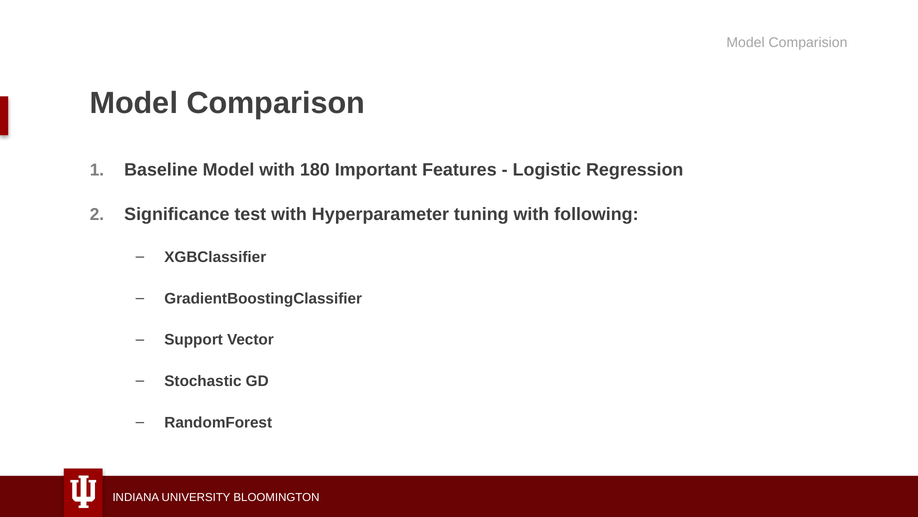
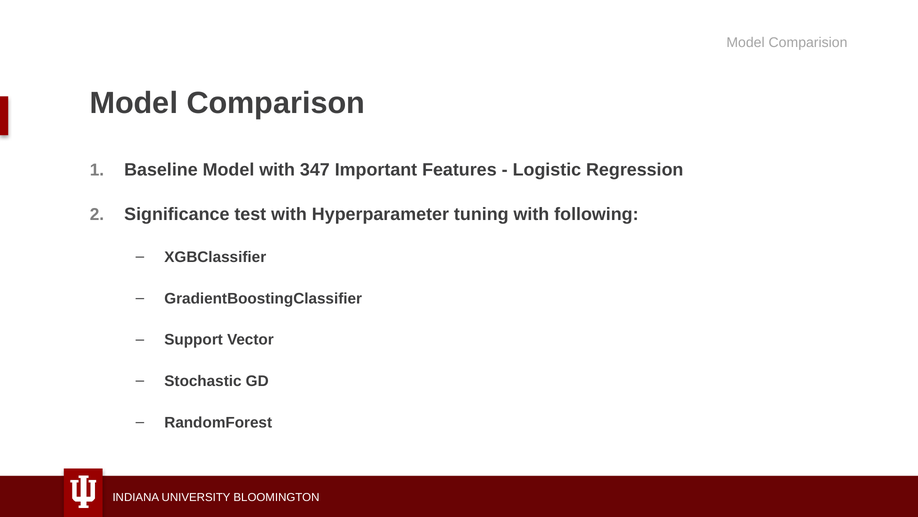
180: 180 -> 347 (315, 170)
